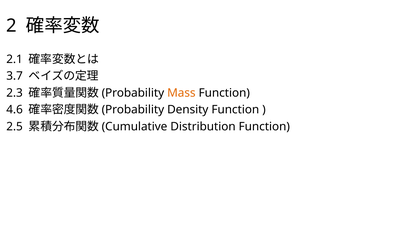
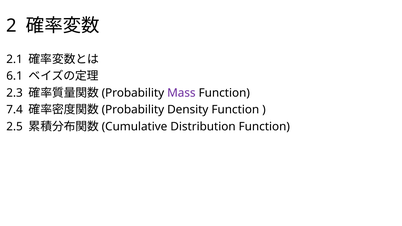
3.7: 3.7 -> 6.1 (15, 76)
Mass colour: orange -> purple (181, 93)
4.6: 4.6 -> 7.4 (15, 110)
